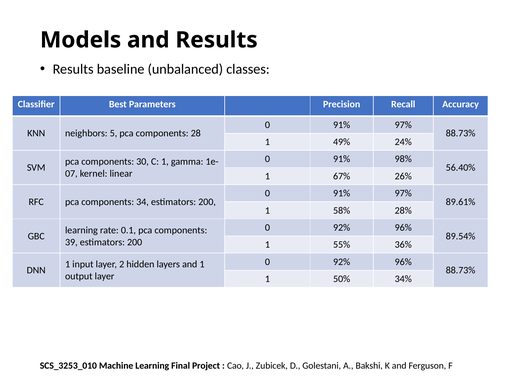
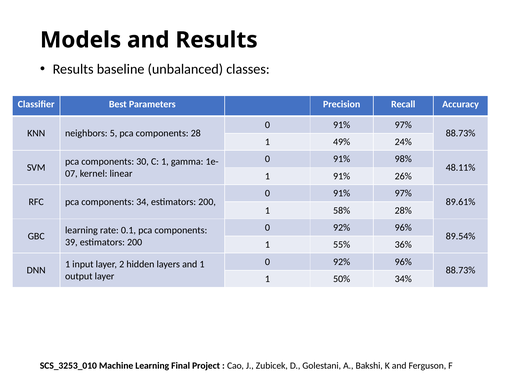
56.40%: 56.40% -> 48.11% (461, 168)
1 67%: 67% -> 91% (342, 176)
